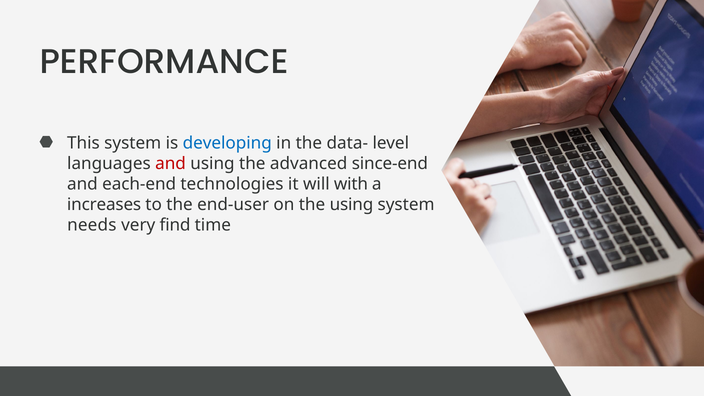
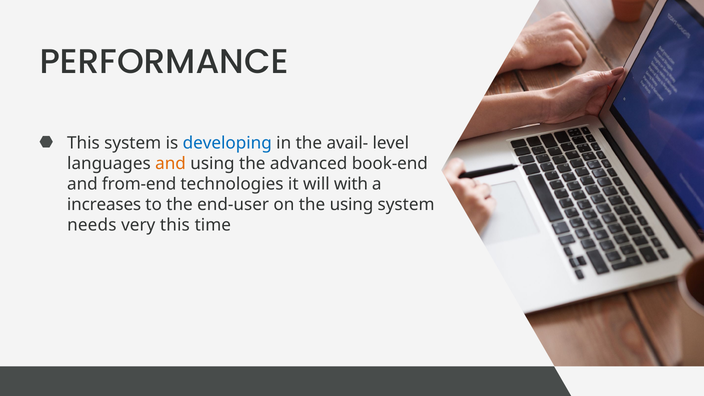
data-: data- -> avail- (347, 143)
and colour: red -> orange (171, 163)
since-end: since-end -> book-end (390, 163)
each-end: each-end -> from-end (139, 184)
very find: find -> this (175, 225)
